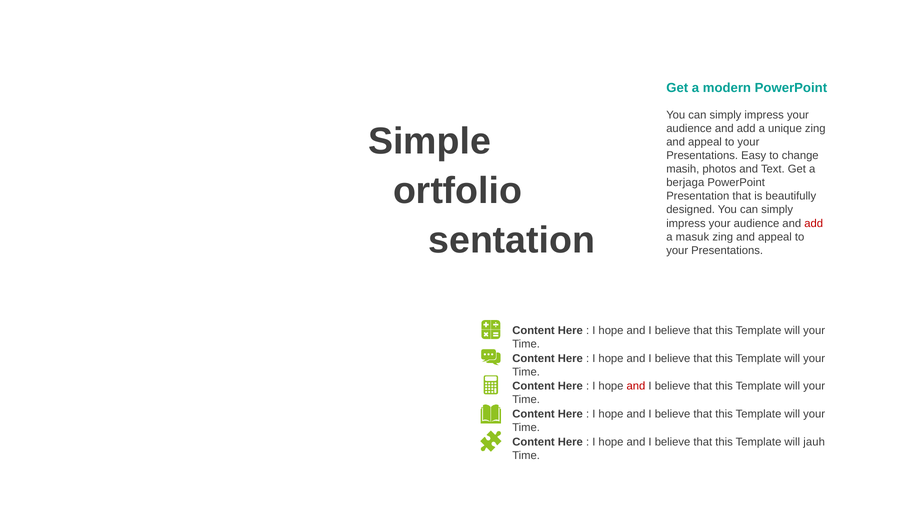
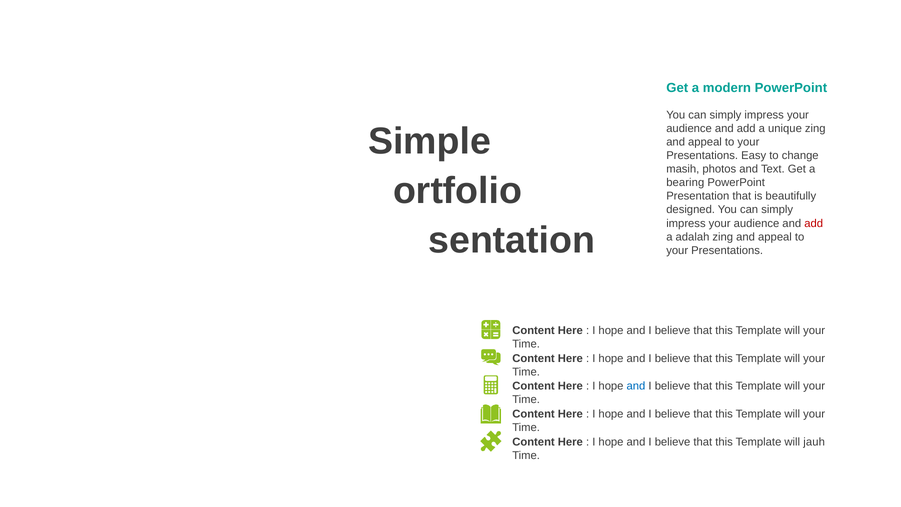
berjaga: berjaga -> bearing (685, 183)
masuk: masuk -> adalah (692, 237)
and colour: red -> blue (636, 386)
